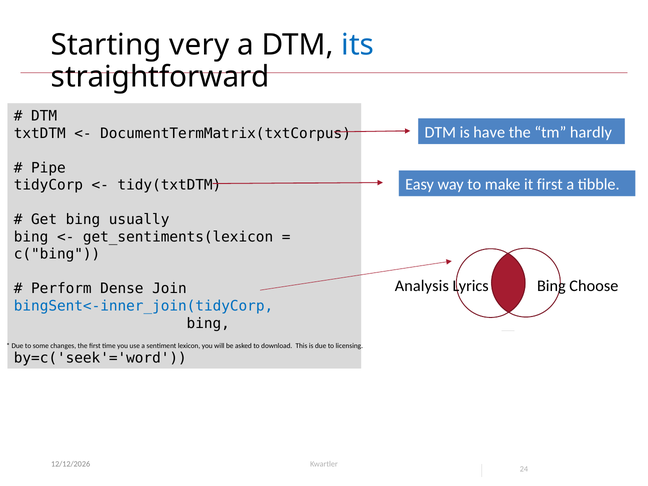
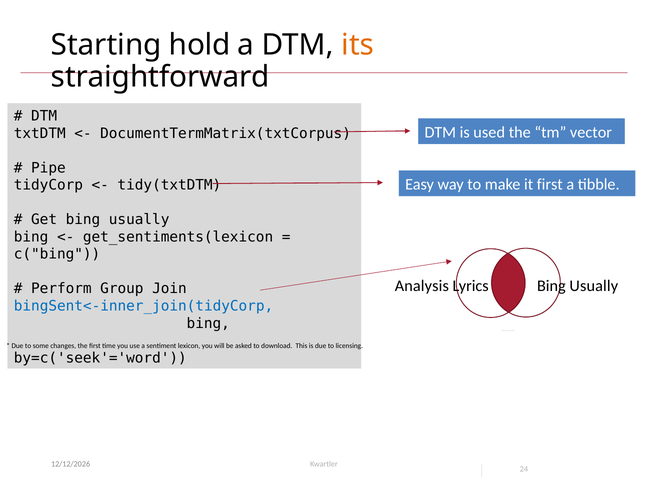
very: very -> hold (200, 45)
its colour: blue -> orange (358, 45)
have: have -> used (489, 132)
hardly: hardly -> vector (591, 132)
Lyrics Bing Choose: Choose -> Usually (594, 286)
Dense: Dense -> Group (122, 289)
